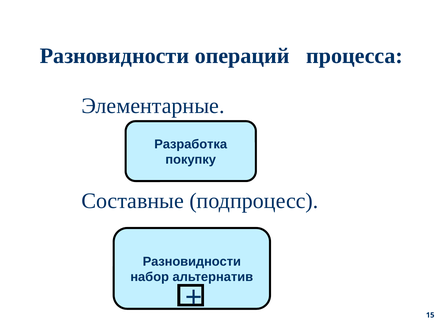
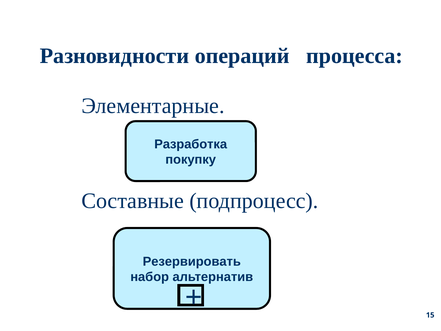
Разновидности: Разновидности -> Резервировать (192, 261)
